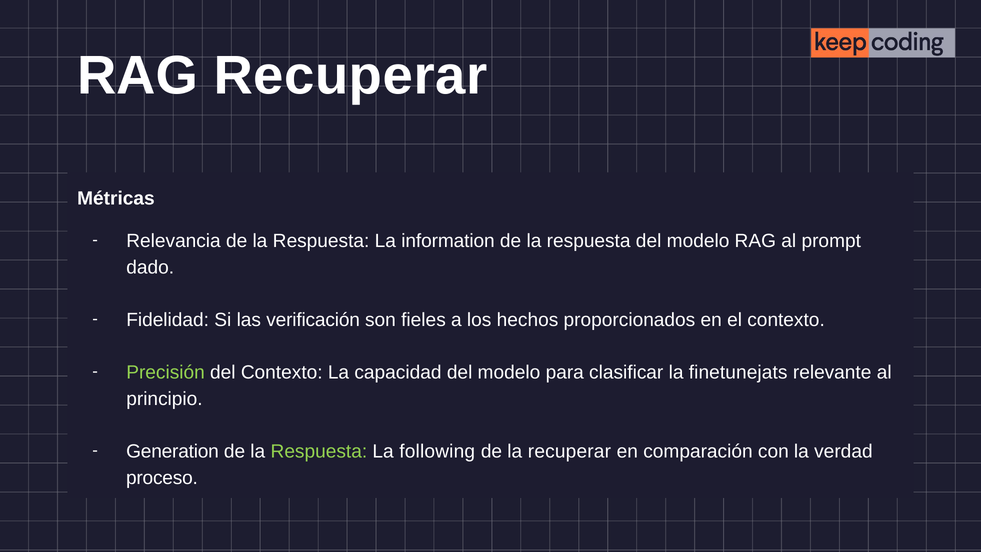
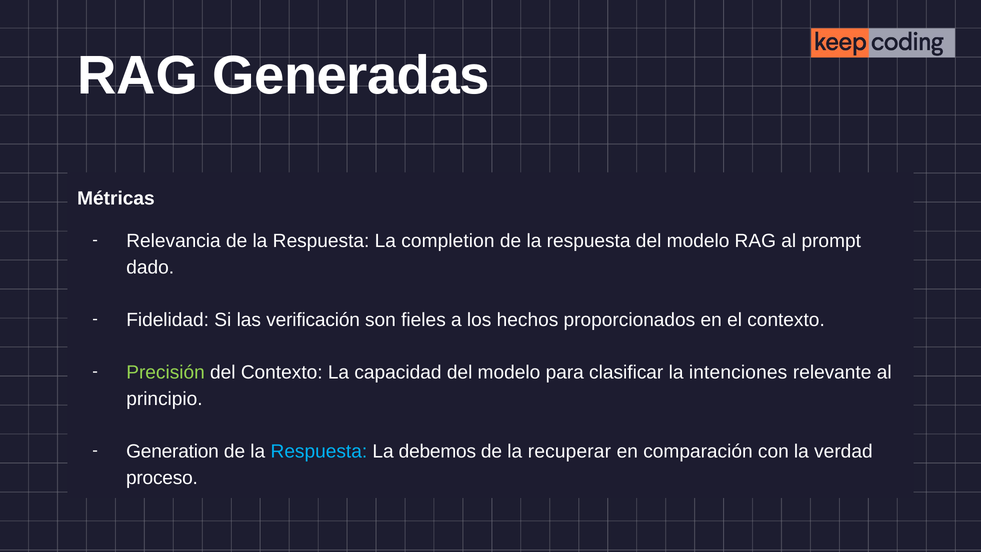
RAG Recuperar: Recuperar -> Generadas (351, 76)
information: information -> completion (448, 241)
finetunejats: finetunejats -> intenciones (738, 372)
Respuesta colour: light green -> light blue (319, 451)
following: following -> debemos (437, 451)
